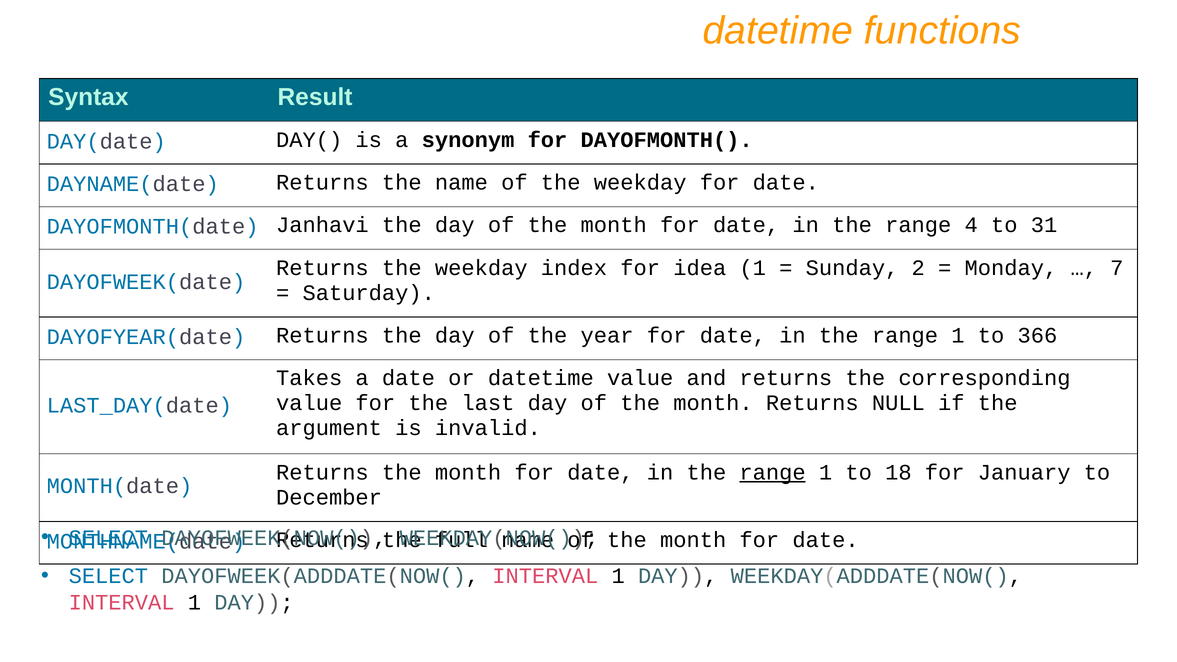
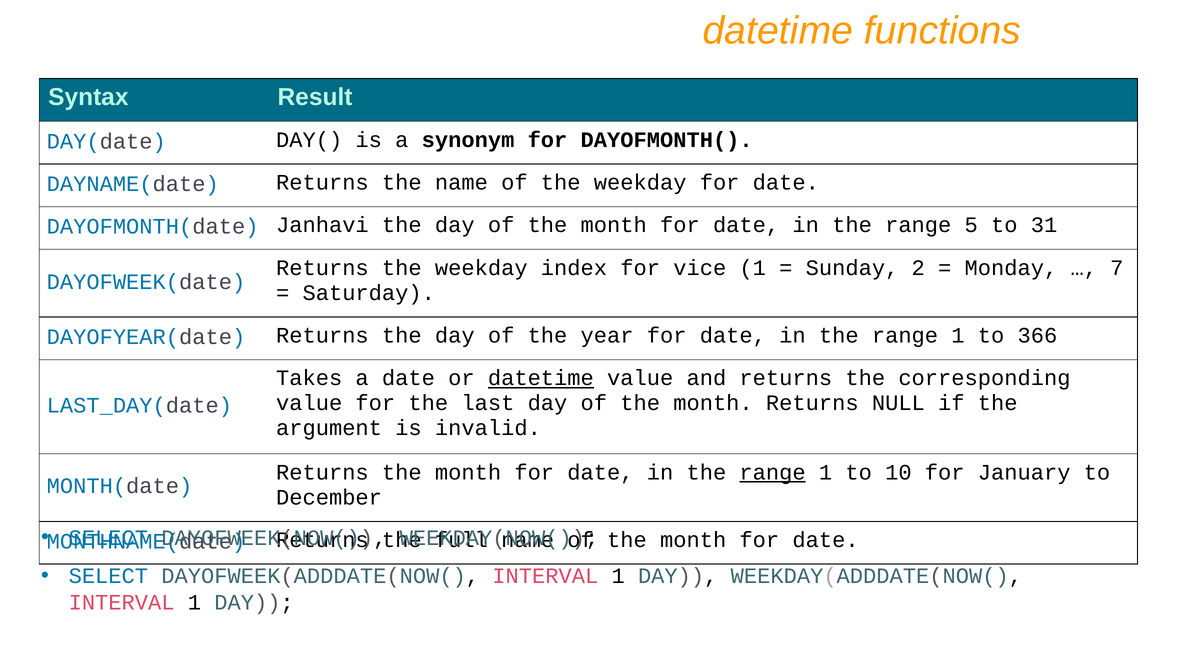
4: 4 -> 5 (971, 225)
idea: idea -> vice (700, 268)
datetime underline: none -> present (541, 378)
18: 18 -> 10 (898, 472)
